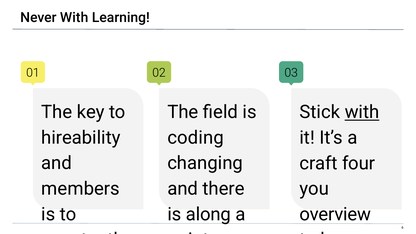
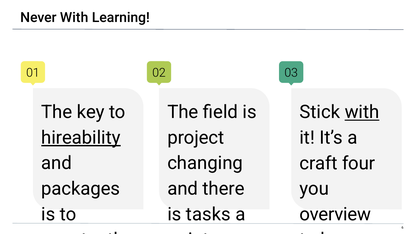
hireability underline: none -> present (81, 138)
coding: coding -> project (196, 138)
members: members -> packages (81, 189)
along: along -> tasks (208, 214)
